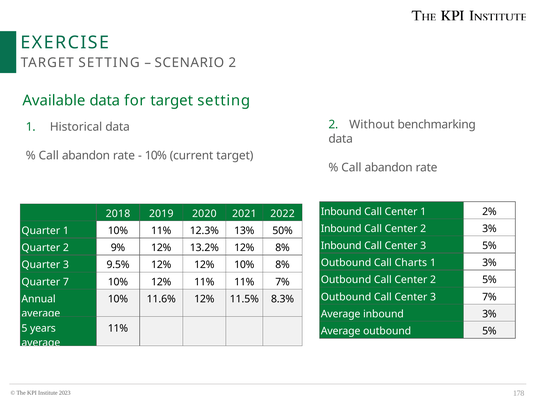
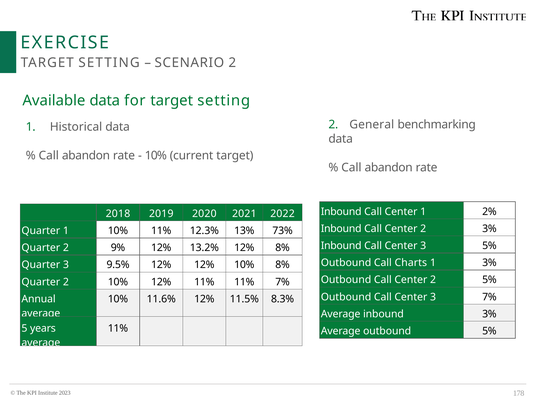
Without: Without -> General (372, 125)
50%: 50% -> 73% (283, 231)
7: 7 -> 2 (66, 282)
